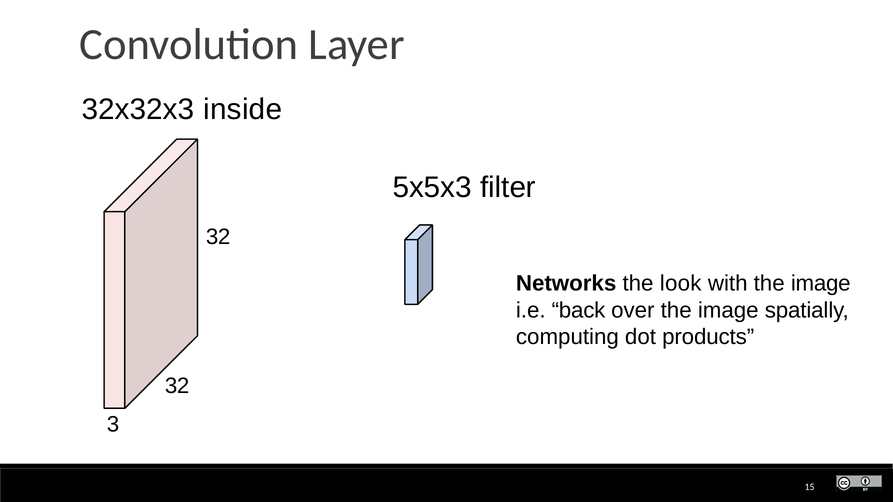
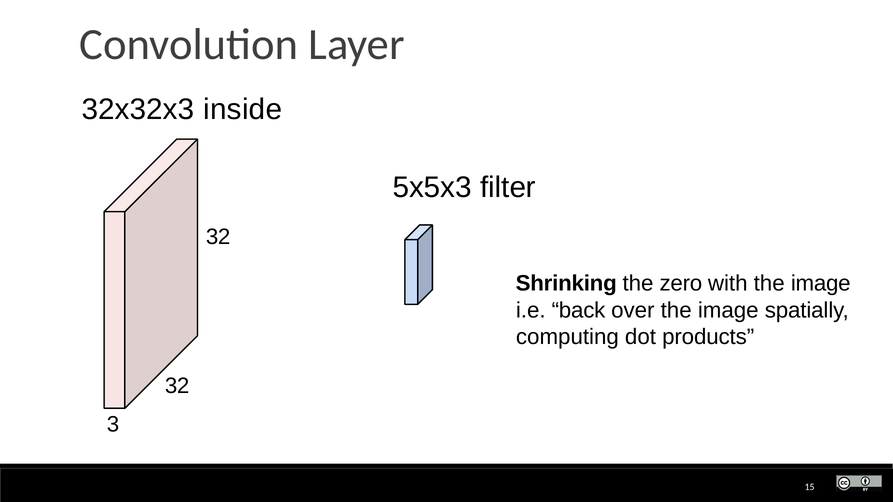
Networks: Networks -> Shrinking (566, 284)
look: look -> zero (681, 284)
